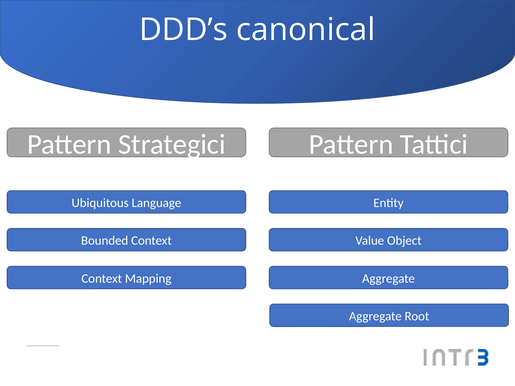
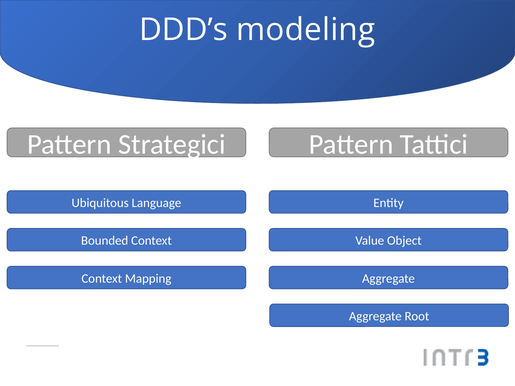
canonical: canonical -> modeling (306, 30)
